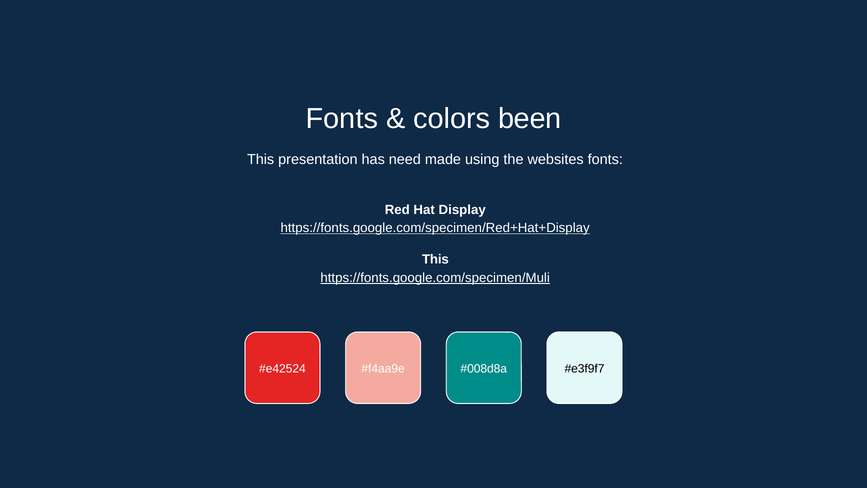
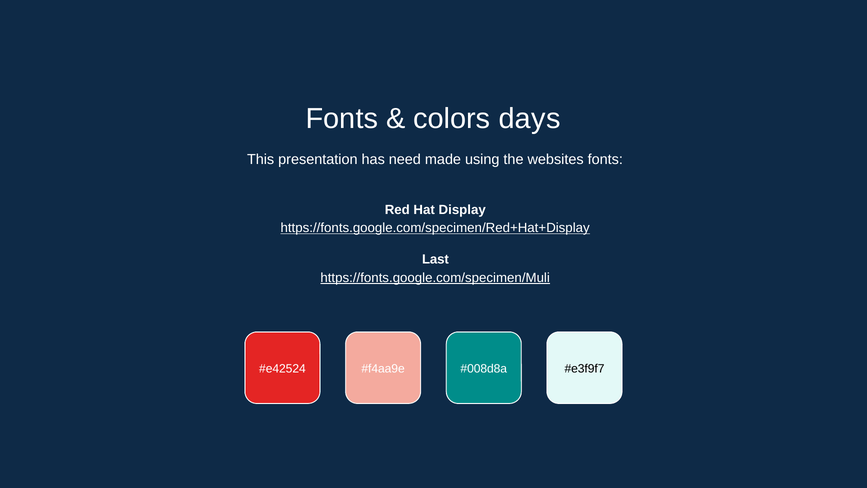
been: been -> days (530, 119)
This: This -> Last (435, 259)
